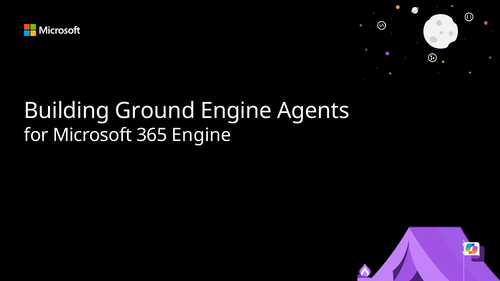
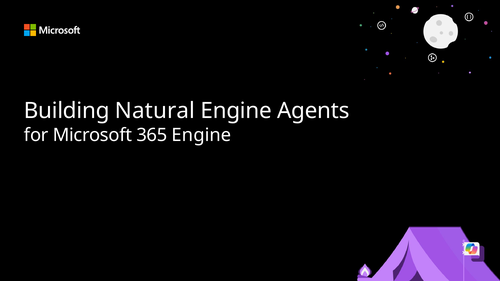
Ground: Ground -> Natural (155, 111)
